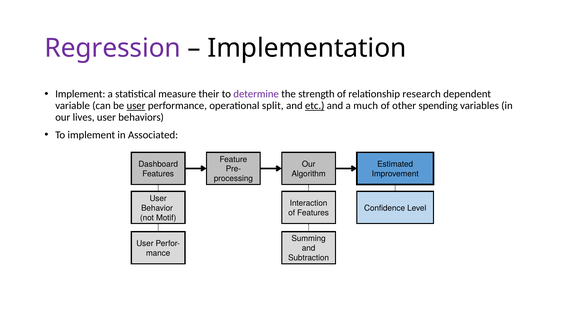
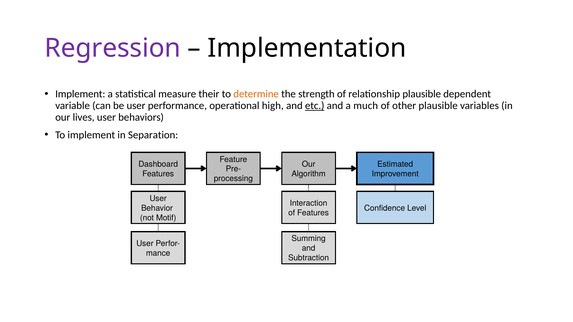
determine colour: purple -> orange (256, 94)
relationship research: research -> plausible (422, 94)
user underline: present -> none (136, 106)
split: split -> high (273, 106)
other spending: spending -> plausible (438, 106)
Associated: Associated -> Separation (153, 135)
